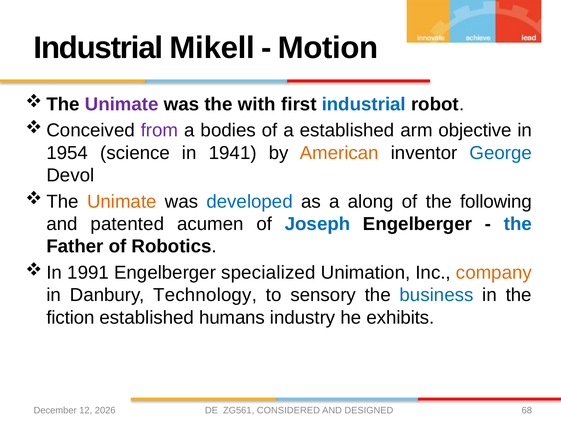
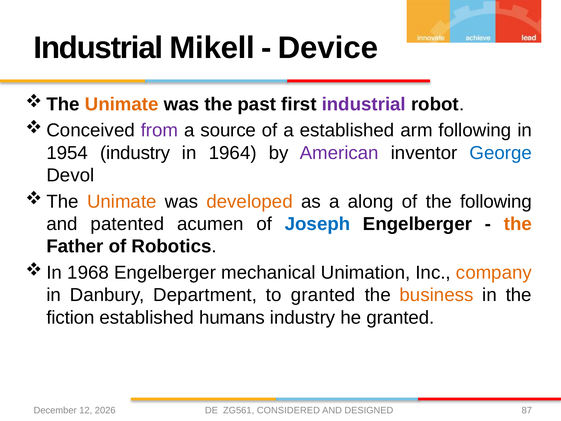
Motion: Motion -> Device (328, 48)
Unimate colour: purple -> orange (122, 104)
with: with -> past (257, 104)
industrial colour: blue -> purple (364, 104)
bodies: bodies -> source (228, 130)
arm objective: objective -> following (475, 130)
1954 science: science -> industry (135, 153)
1941: 1941 -> 1964 (233, 153)
American colour: orange -> purple (339, 153)
developed colour: blue -> orange (250, 201)
the colour: blue -> orange (518, 224)
1991: 1991 -> 1968 (88, 272)
specialized: specialized -> mechanical (268, 272)
Technology: Technology -> Department (205, 295)
to sensory: sensory -> granted (323, 295)
business colour: blue -> orange (437, 295)
he exhibits: exhibits -> granted (400, 317)
68: 68 -> 87 (527, 410)
